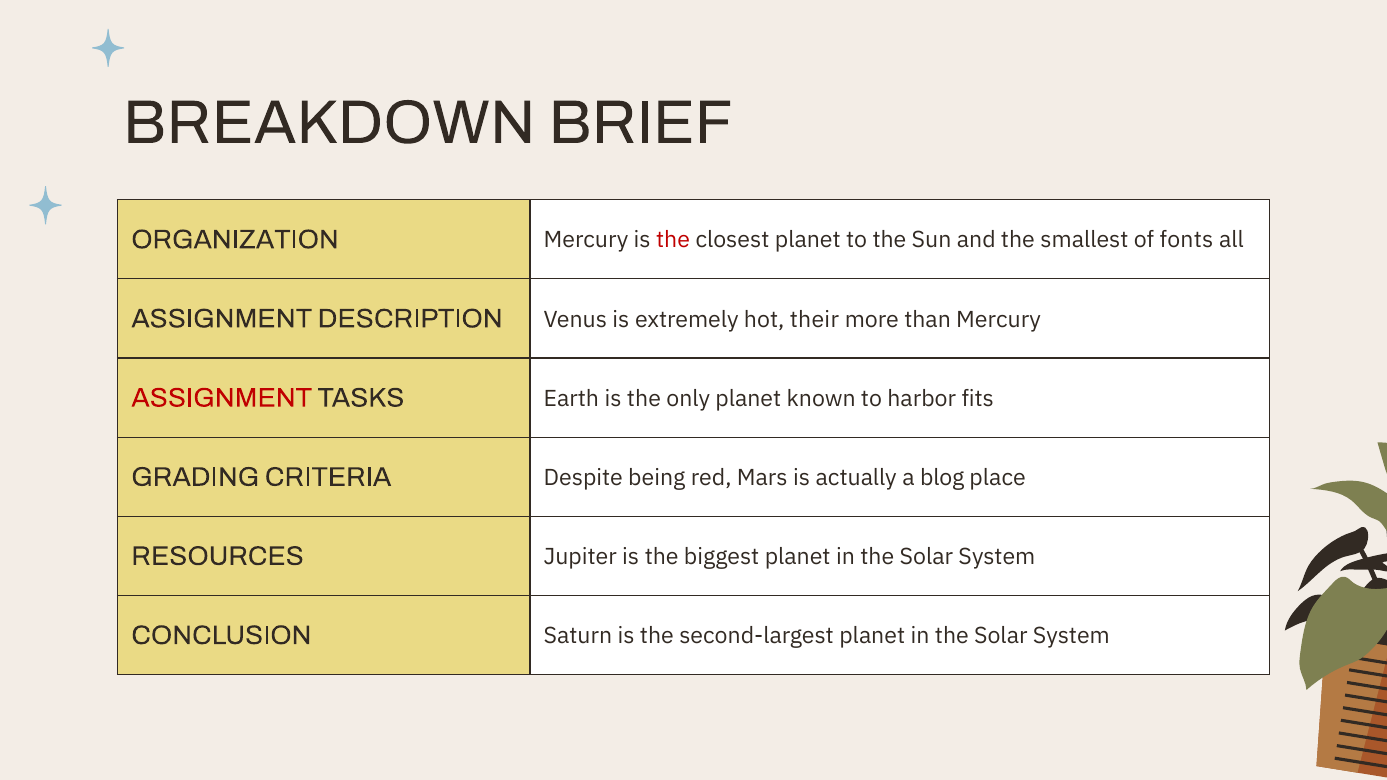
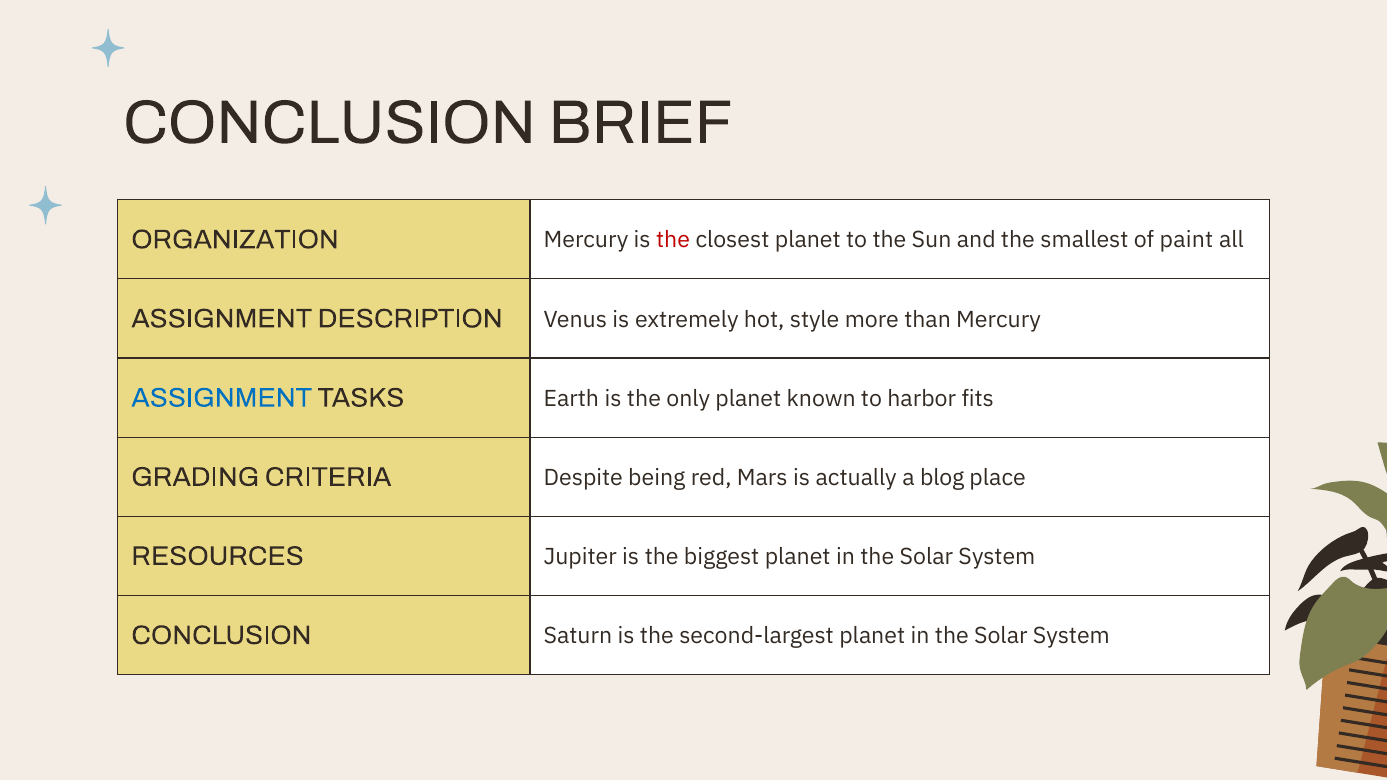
BREAKDOWN: BREAKDOWN -> CONCLUSION (330, 123)
fonts: fonts -> paint (1186, 240)
their: their -> style (815, 320)
ASSIGNMENT colour: red -> blue (222, 398)
